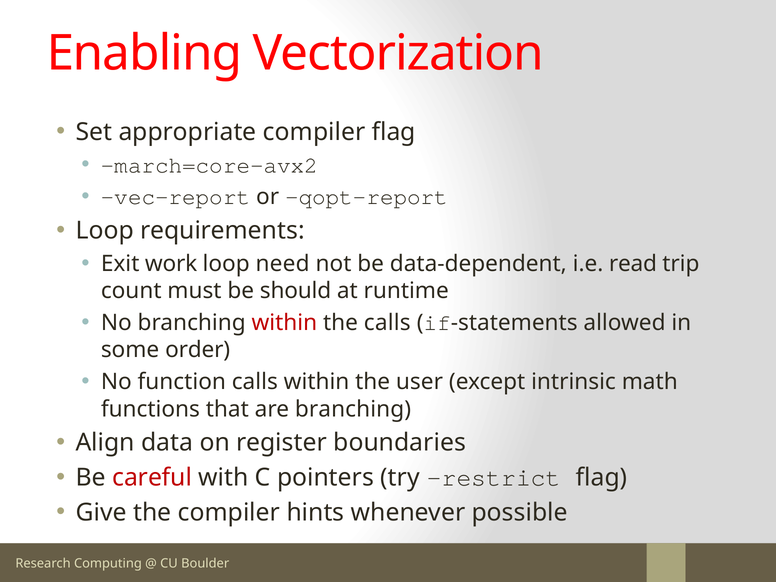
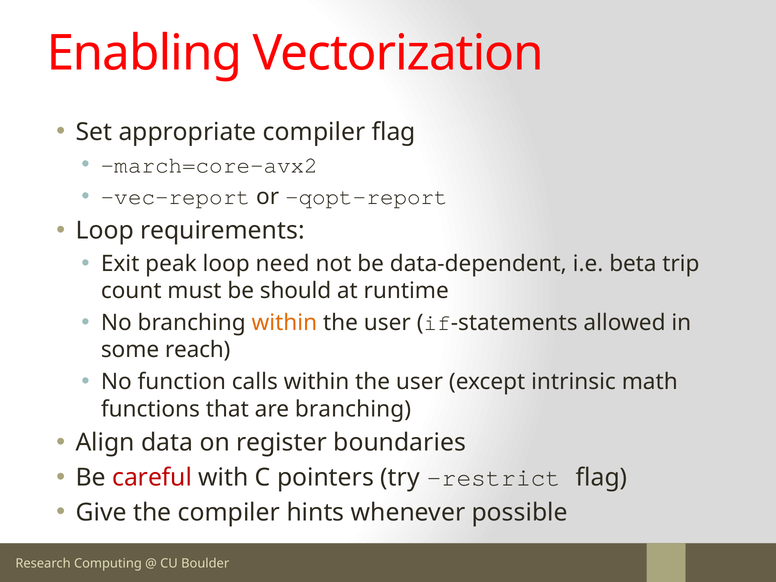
work: work -> peak (171, 264)
read: read -> beta (633, 264)
within colour: red -> orange (284, 323)
calls: calls -> user (387, 323)
order: order -> reach (198, 350)
